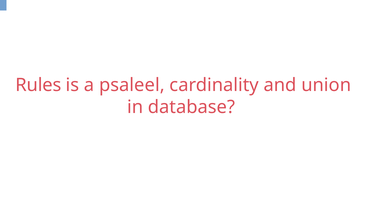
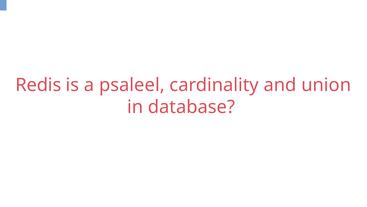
Rules: Rules -> Redis (38, 85)
